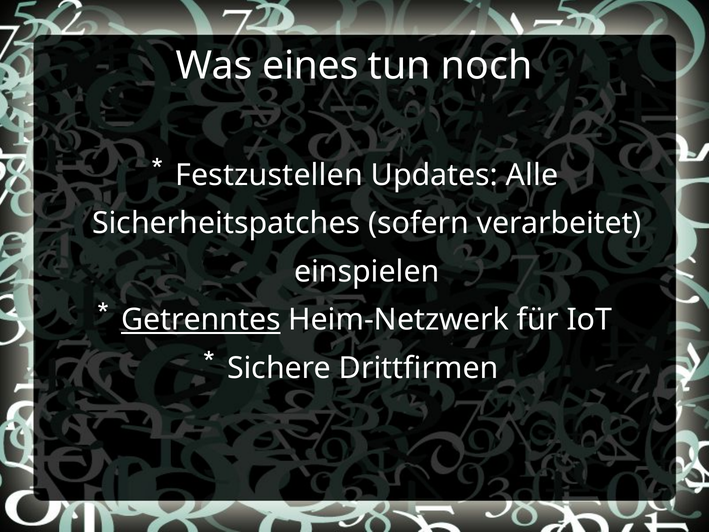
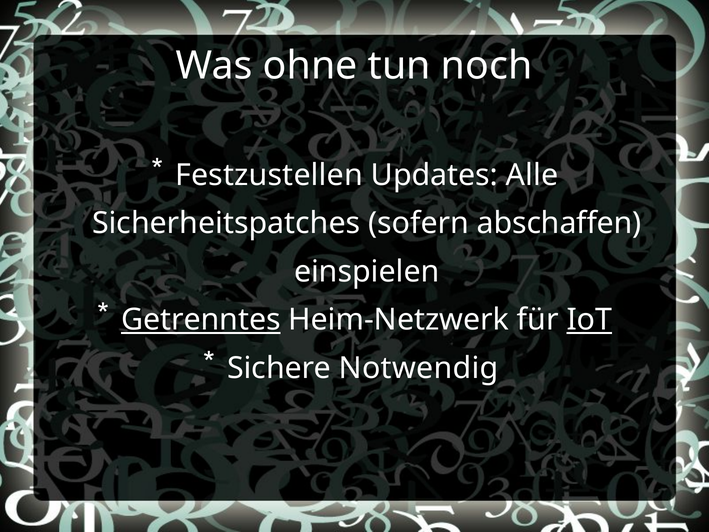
eines: eines -> ohne (310, 66)
verarbeitet: verarbeitet -> abschaffen (559, 223)
IoT underline: none -> present (589, 320)
Drittfirmen: Drittfirmen -> Notwendig (419, 368)
